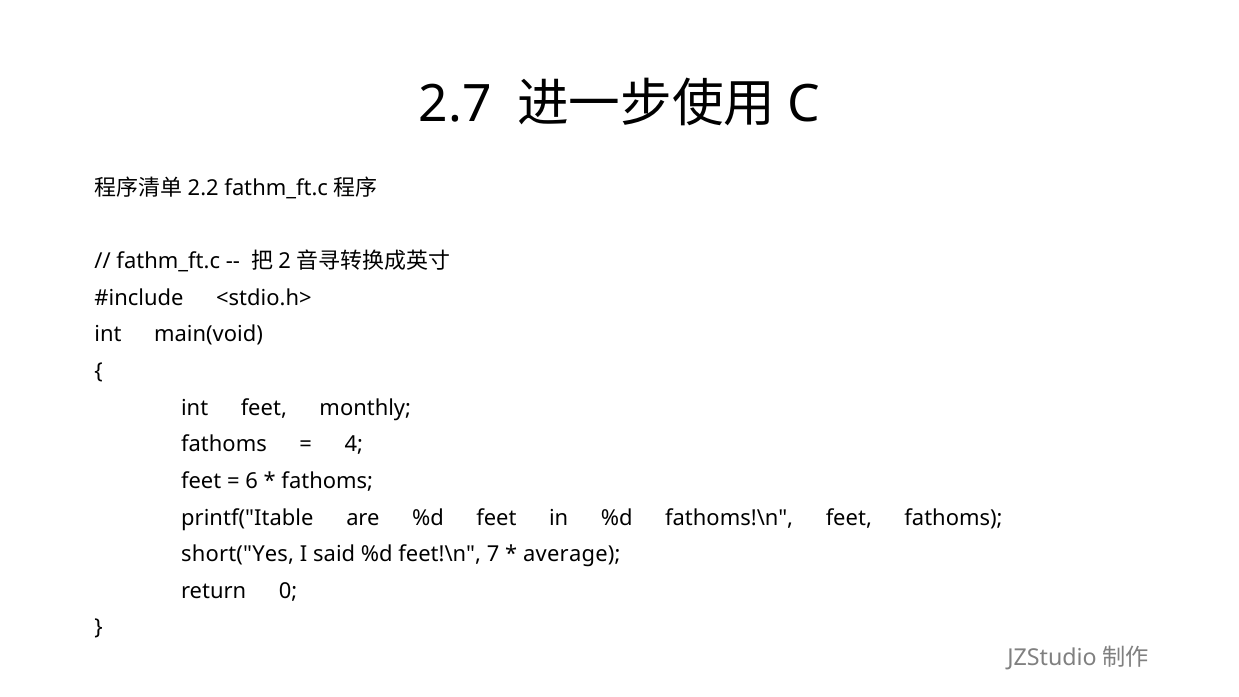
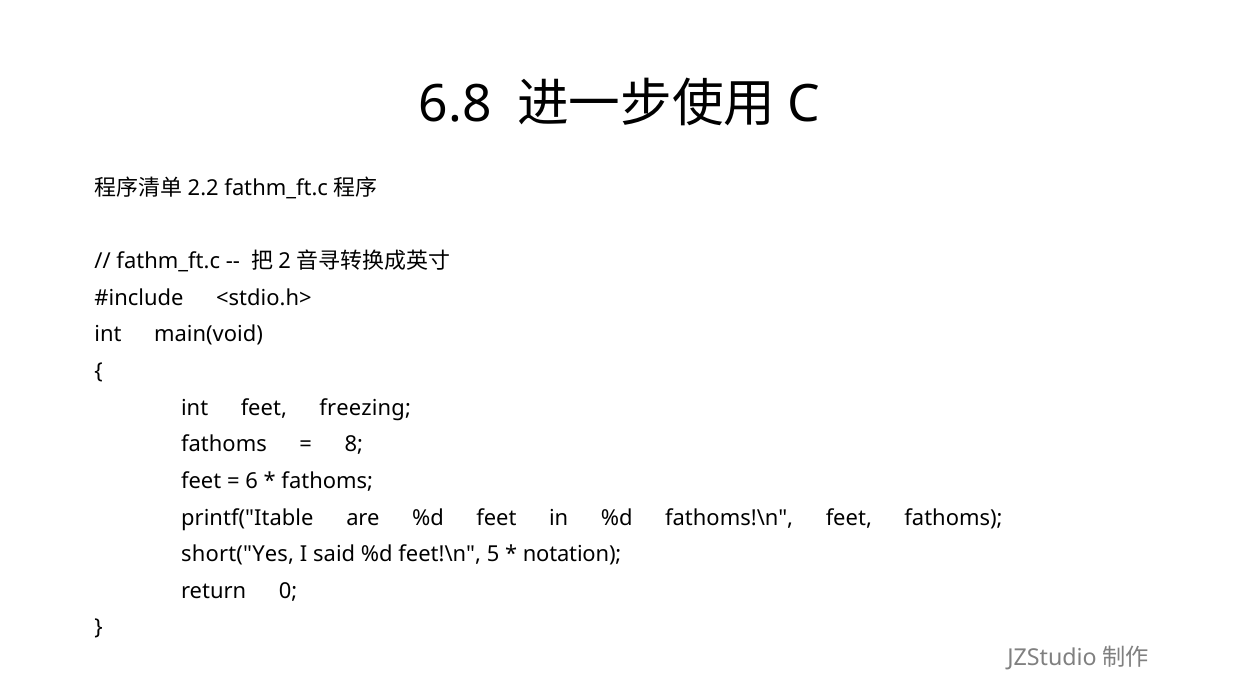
2.7: 2.7 -> 6.8 (455, 104)
monthly: monthly -> freezing (365, 408)
4: 4 -> 8 (354, 444)
7: 7 -> 5 (493, 554)
average: average -> notation (572, 554)
